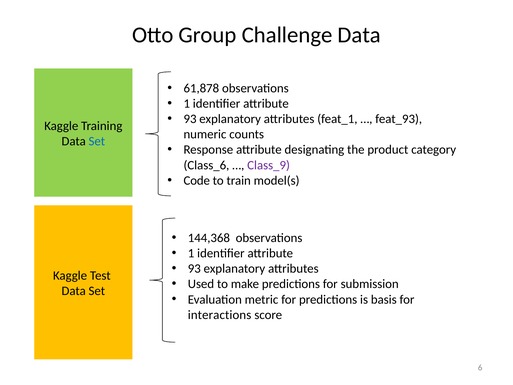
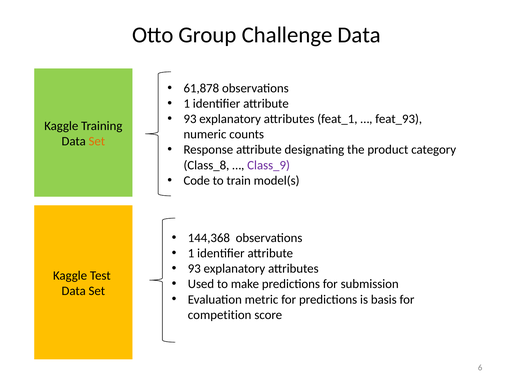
Set colour: blue -> orange (97, 141)
Class_6: Class_6 -> Class_8 (206, 165)
interactions: interactions -> competition (220, 315)
